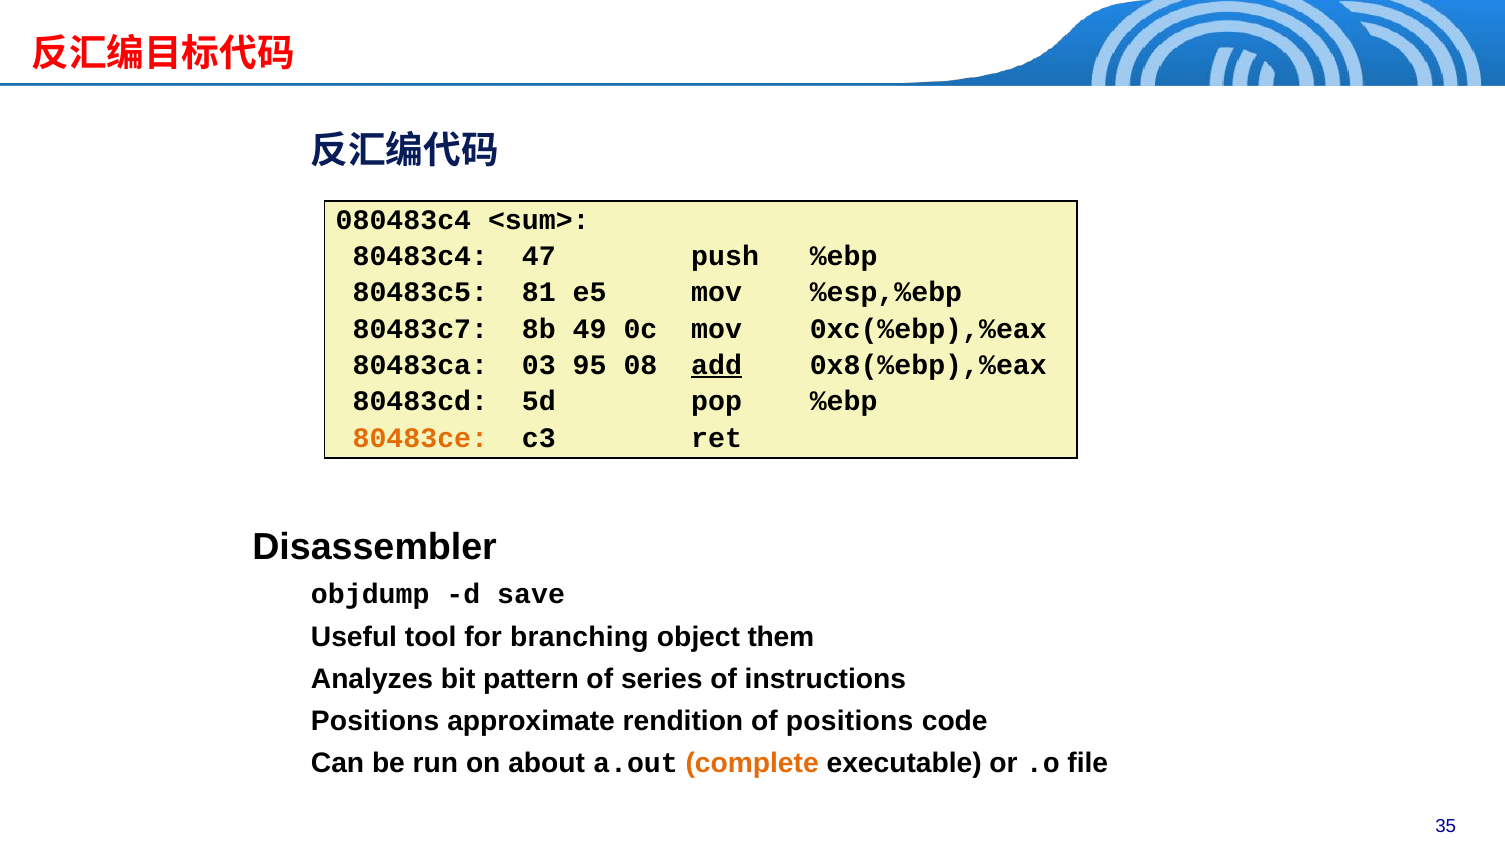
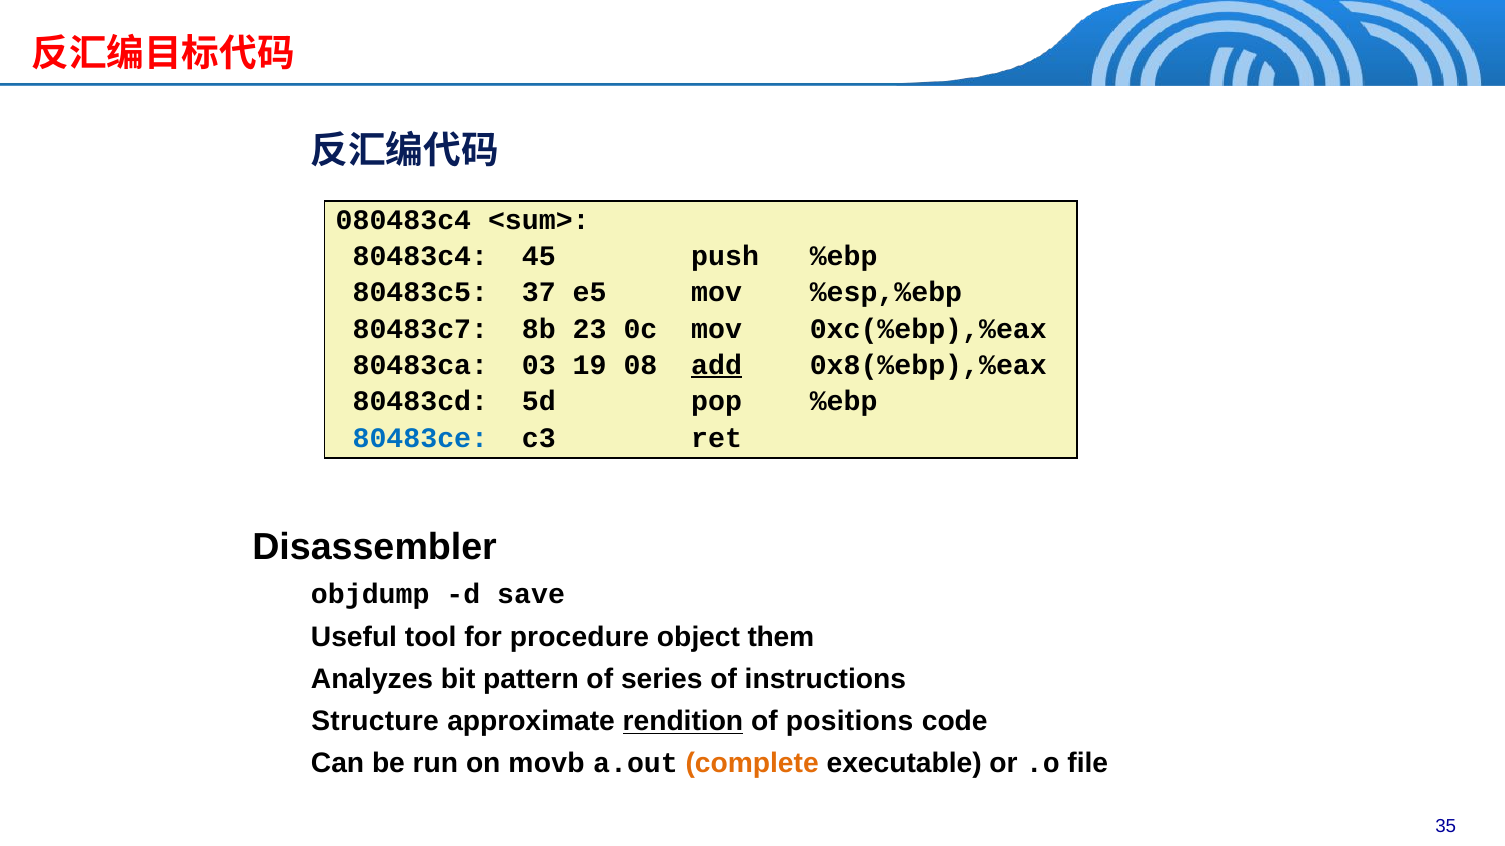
47: 47 -> 45 (539, 257)
81: 81 -> 37 (539, 293)
49: 49 -> 23 (590, 329)
95: 95 -> 19 (590, 365)
80483ce colour: orange -> blue (420, 438)
branching: branching -> procedure (579, 637)
Positions: Positions -> Structure (375, 722)
rendition underline: none -> present (683, 722)
about: about -> movb (546, 764)
